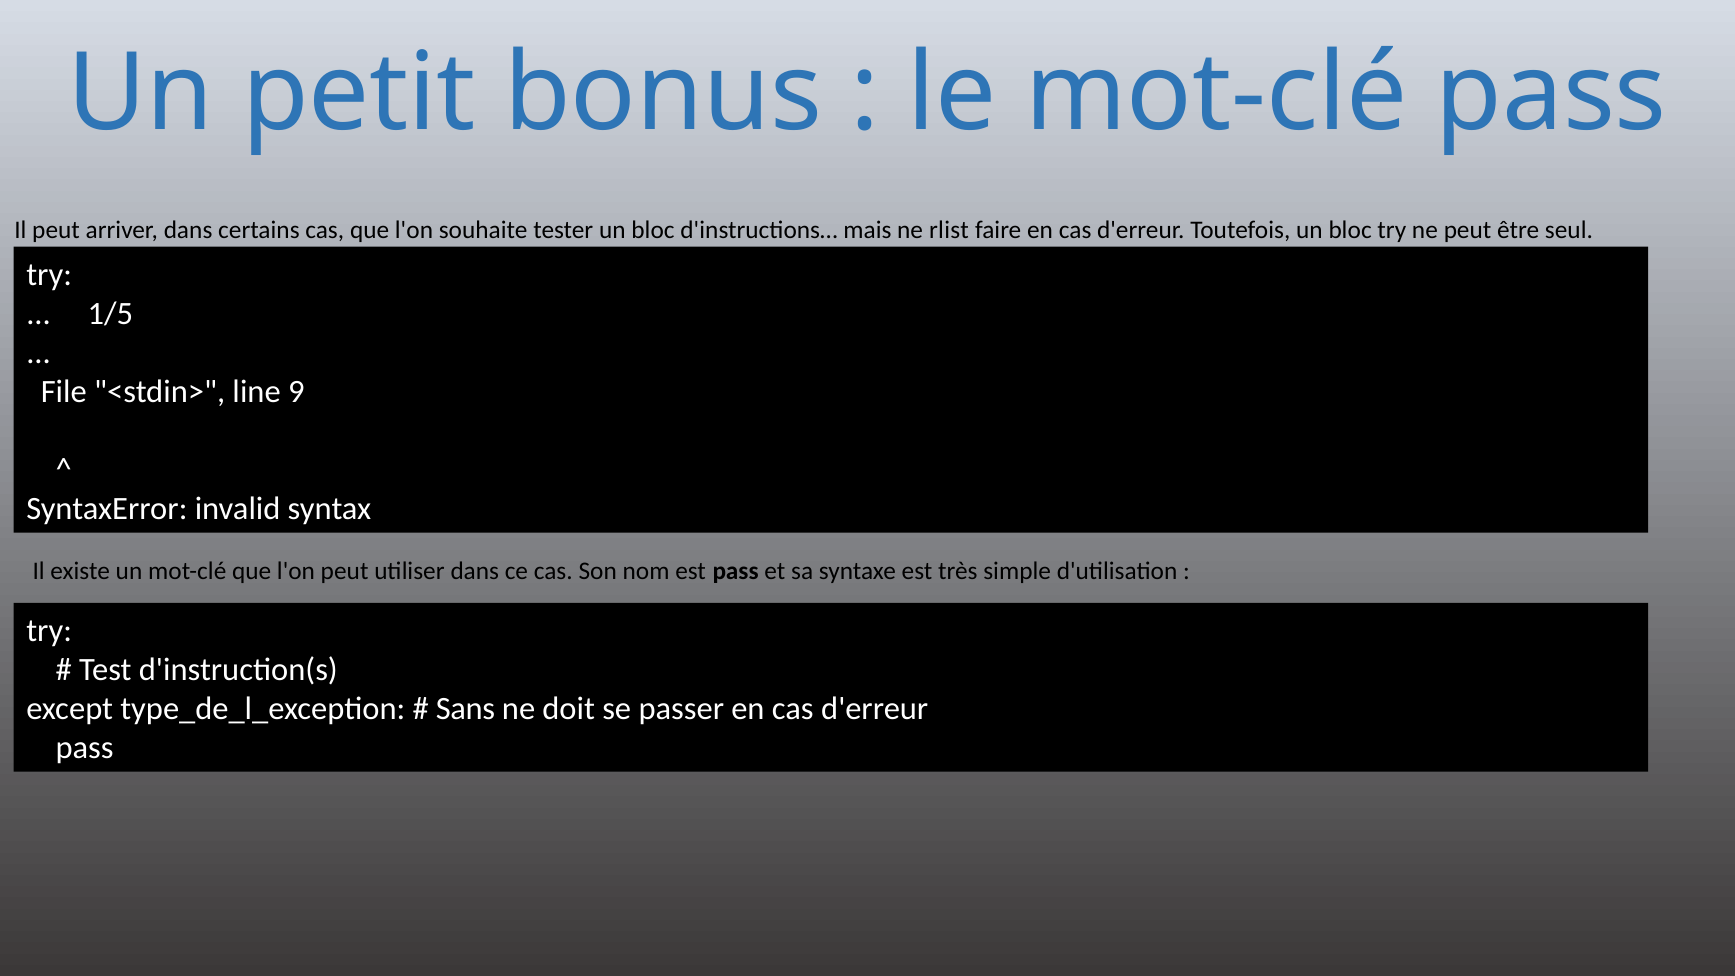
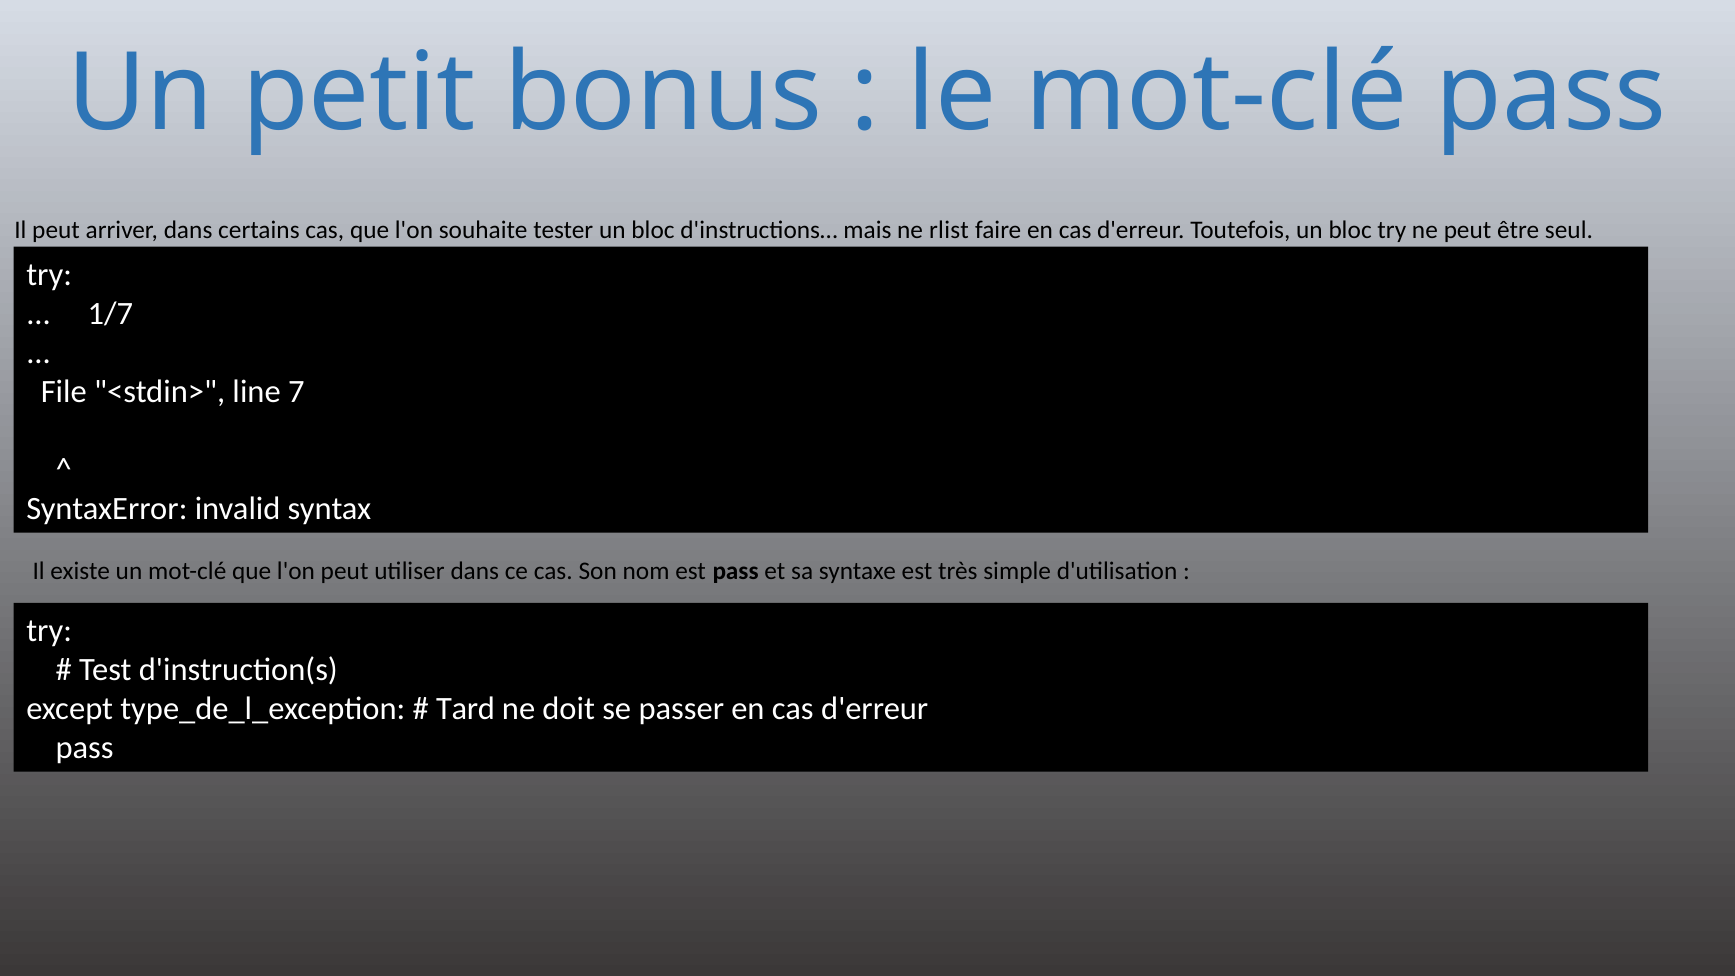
1/5: 1/5 -> 1/7 (110, 314)
9: 9 -> 7 (296, 392)
Sans: Sans -> Tard (466, 709)
